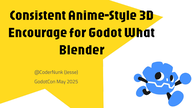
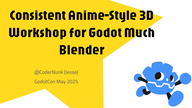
Encourage: Encourage -> Workshop (38, 33)
What: What -> Much (140, 33)
